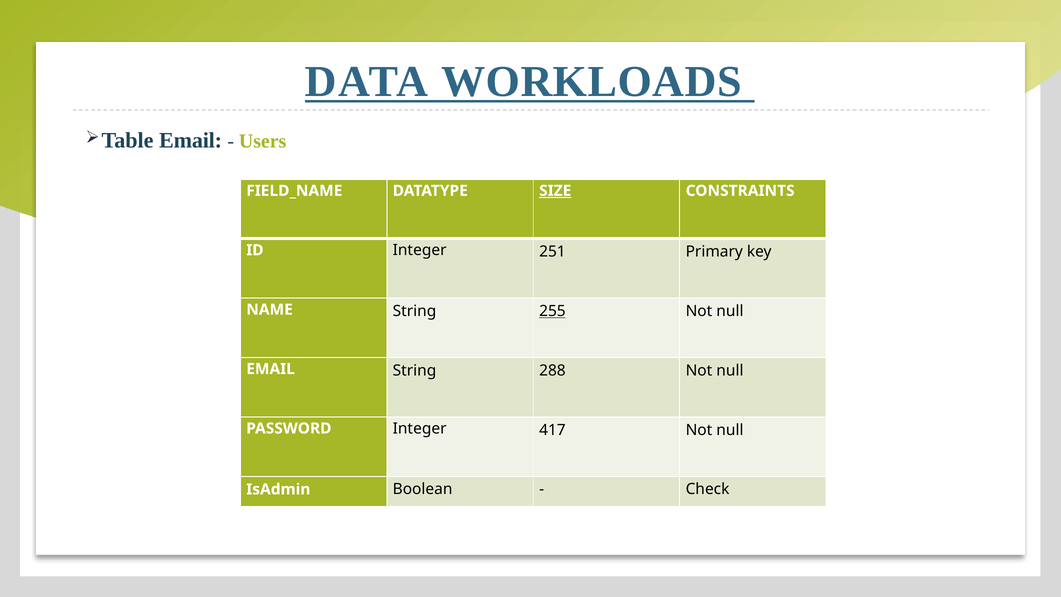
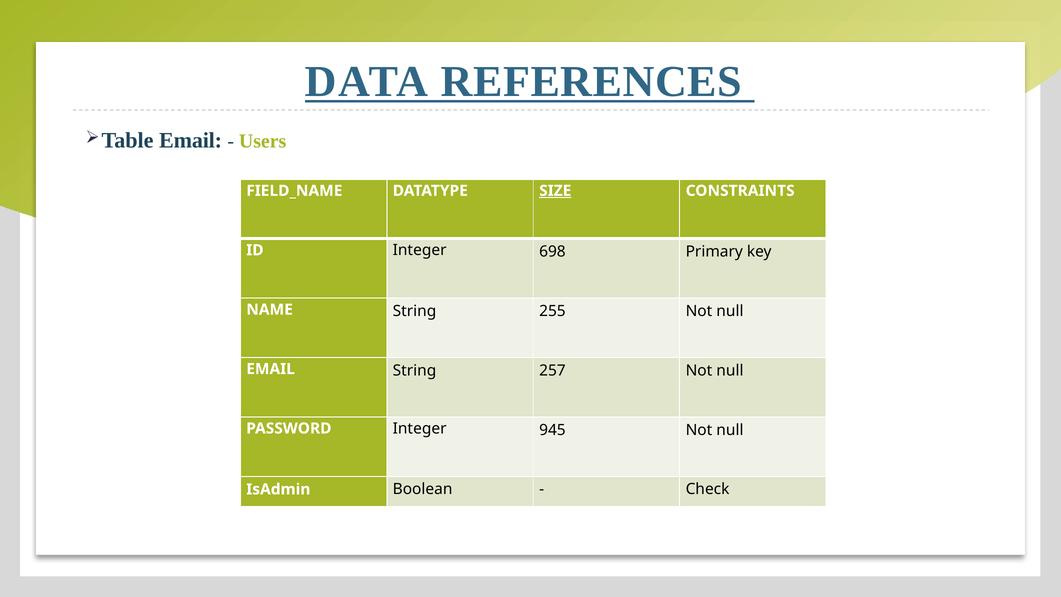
WORKLOADS: WORKLOADS -> REFERENCES (591, 82)
251: 251 -> 698 (552, 252)
255 underline: present -> none (552, 311)
288: 288 -> 257 (552, 370)
417: 417 -> 945 (552, 430)
